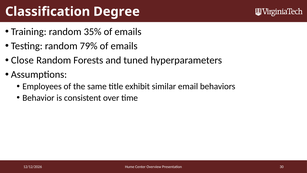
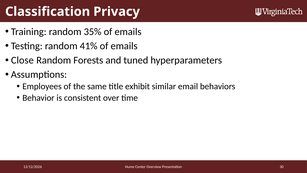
Degree: Degree -> Privacy (117, 12)
79%: 79% -> 41% (89, 46)
